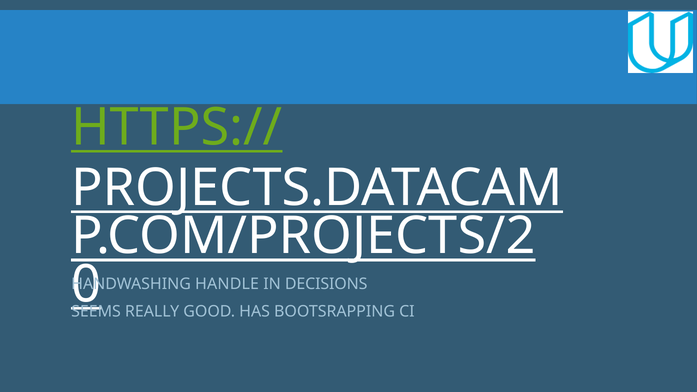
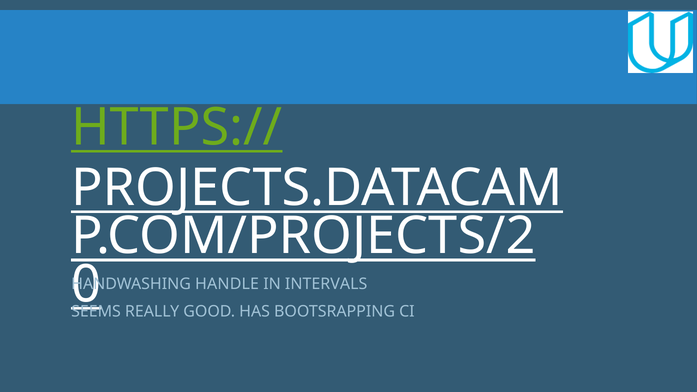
DECISIONS: DECISIONS -> INTERVALS (326, 284)
